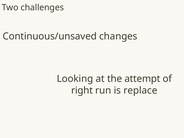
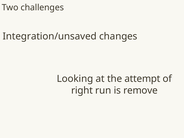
Continuous/unsaved: Continuous/unsaved -> Integration/unsaved (50, 36)
replace: replace -> remove (140, 90)
